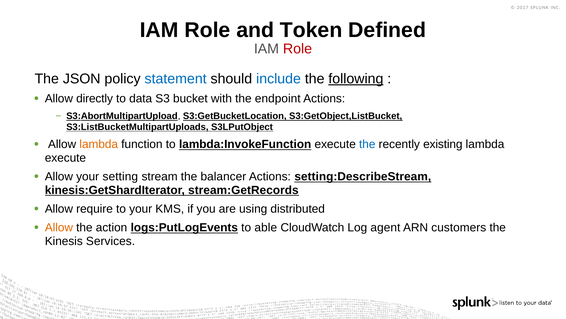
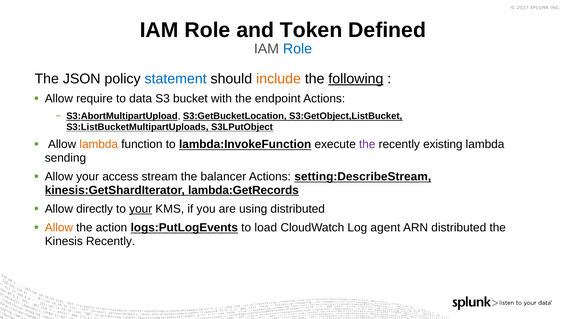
Role colour: red -> blue (298, 49)
include colour: blue -> orange (279, 79)
directly: directly -> require (95, 99)
the colour: blue -> purple (367, 144)
execute: execute -> sending (65, 158)
setting: setting -> access (120, 176)
stream:GetRecords: stream:GetRecords -> lambda:GetRecords (243, 190)
require: require -> directly (95, 208)
your underline: none -> present (141, 208)
able: able -> load (266, 227)
ARN customers: customers -> distributed (459, 227)
Kinesis Services: Services -> Recently (111, 241)
